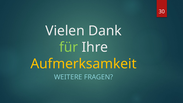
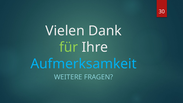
Aufmerksamkeit colour: yellow -> light blue (84, 64)
